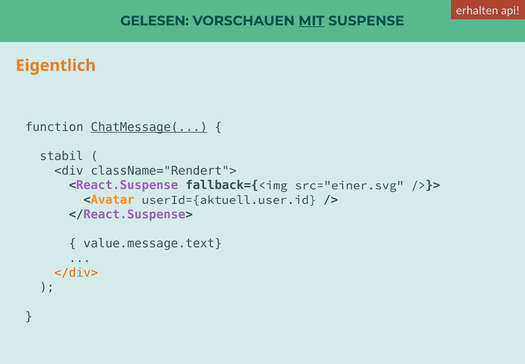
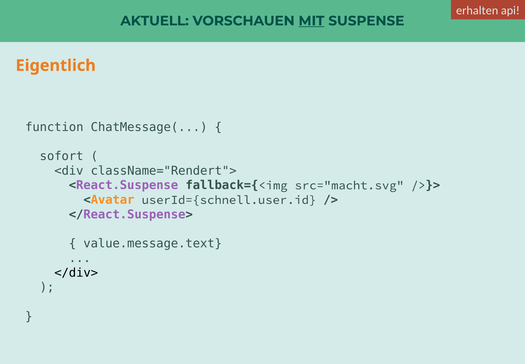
GELESEN: GELESEN -> AKTUELL (155, 21)
ChatMessage( underline: present -> none (149, 127)
stabil: stabil -> sofort (62, 156)
src="einer.svg: src="einer.svg -> src="macht.svg (349, 185)
userId={aktuell.user.id: userId={aktuell.user.id -> userId={schnell.user.id (229, 200)
</div> colour: orange -> black (76, 272)
